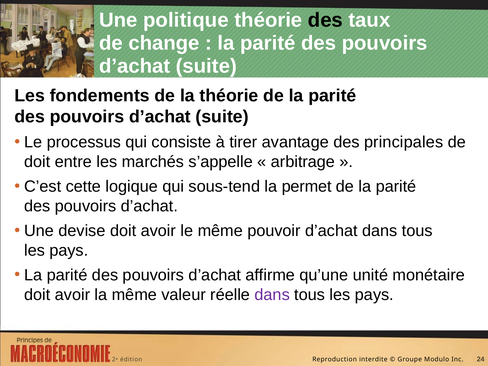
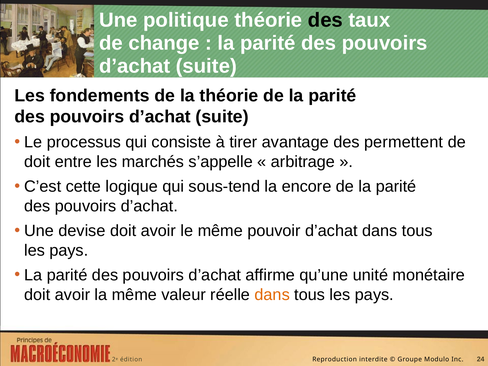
principales: principales -> permettent (404, 142)
permet: permet -> encore (307, 187)
dans colour: purple -> orange (272, 295)
